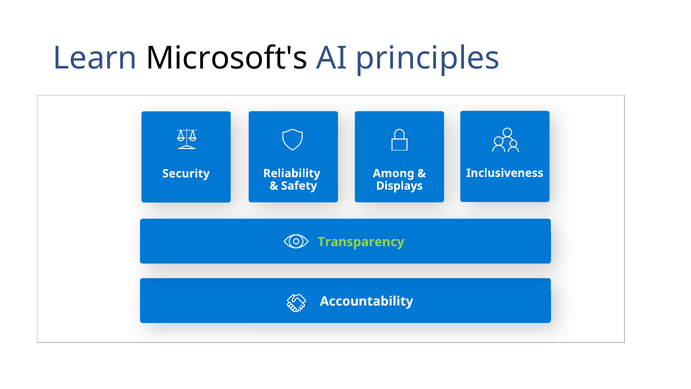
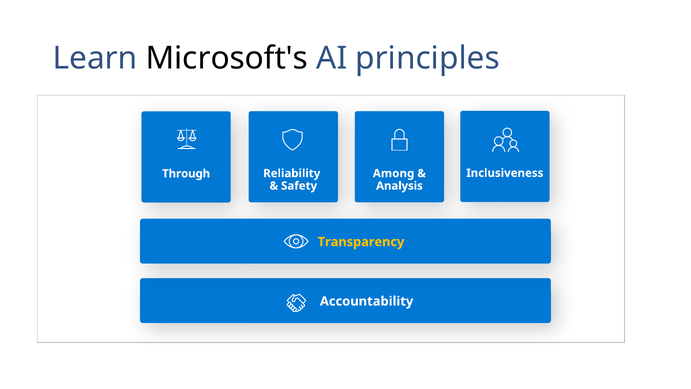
Security: Security -> Through (186, 173)
Displays: Displays -> Analysis (399, 186)
Transparency colour: light green -> yellow (361, 242)
